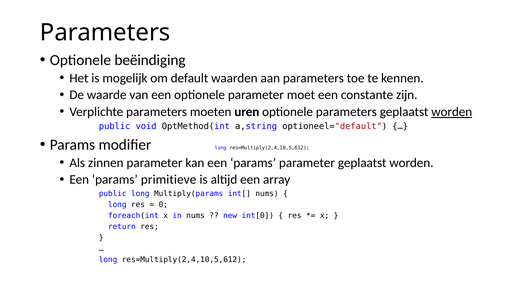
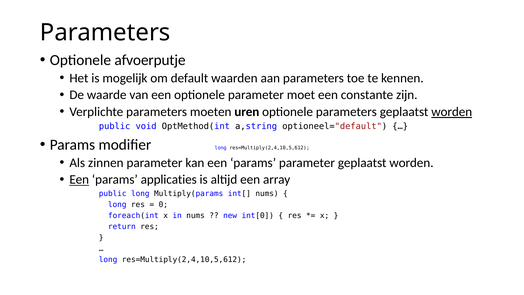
beëindiging: beëindiging -> afvoerputje (150, 60)
Een underline: none -> present (79, 180)
primitieve: primitieve -> applicaties (169, 180)
